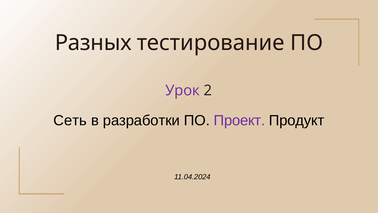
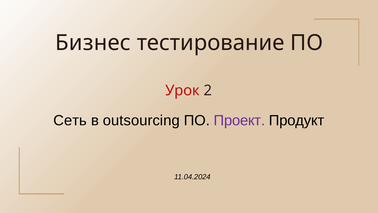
Разных: Разных -> Бизнес (93, 43)
Урок colour: purple -> red (183, 90)
разработки: разработки -> outsourcing (141, 120)
